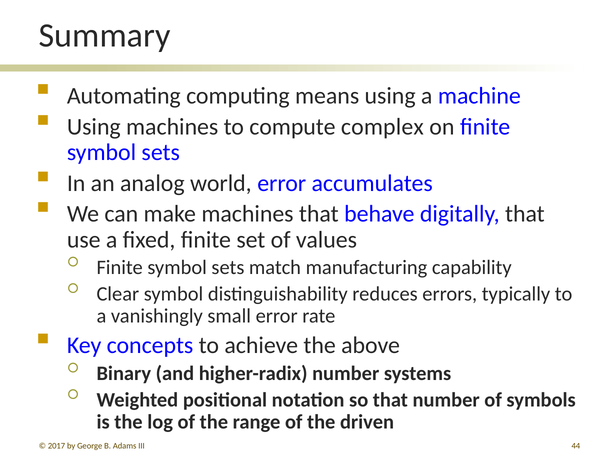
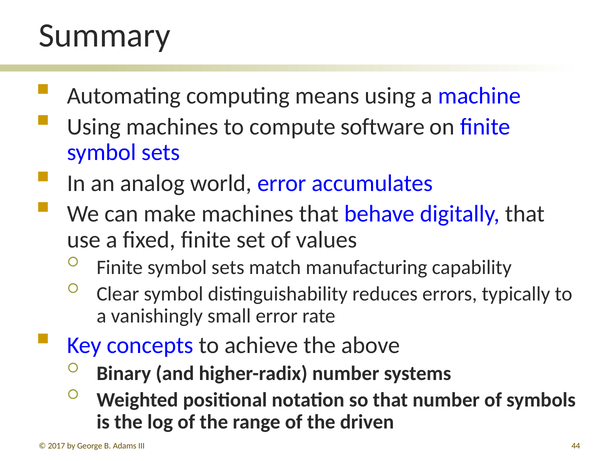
complex: complex -> software (383, 127)
